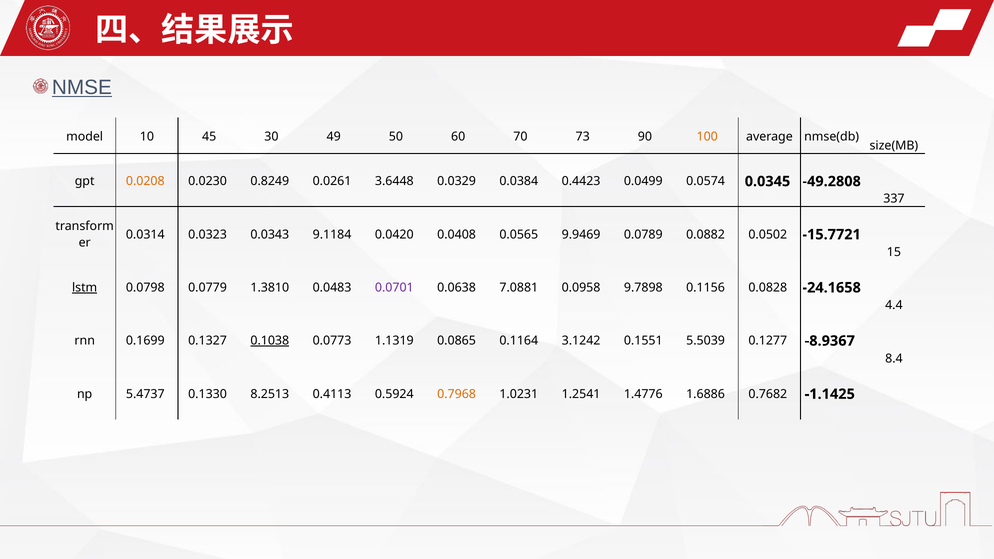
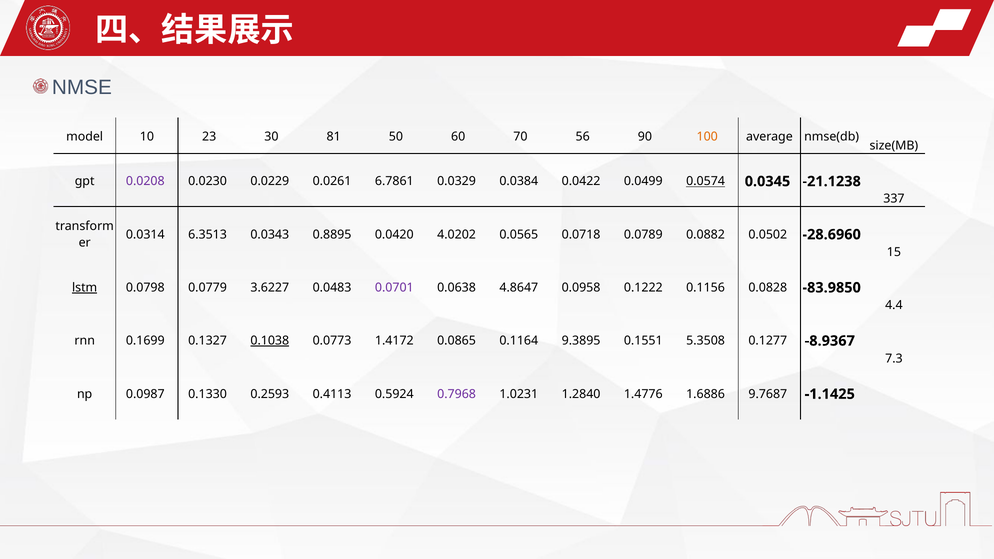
NMSE underline: present -> none (82, 88)
45: 45 -> 23 (209, 137)
49: 49 -> 81 (334, 137)
73: 73 -> 56 (583, 137)
0.0208 colour: orange -> purple (145, 181)
0.8249: 0.8249 -> 0.0229 (270, 181)
3.6448: 3.6448 -> 6.7861 (394, 181)
0.4423: 0.4423 -> 0.0422 (581, 181)
0.0574 underline: none -> present (706, 181)
-49.2808: -49.2808 -> -21.1238 (832, 181)
0.0323: 0.0323 -> 6.3513 (208, 234)
9.1184: 9.1184 -> 0.8895 (332, 234)
0.0408: 0.0408 -> 4.0202 (457, 234)
9.9469: 9.9469 -> 0.0718 (581, 234)
-15.7721: -15.7721 -> -28.6960 (832, 235)
1.3810: 1.3810 -> 3.6227 (270, 288)
7.0881: 7.0881 -> 4.8647 (519, 288)
9.7898: 9.7898 -> 0.1222 (643, 288)
-24.1658: -24.1658 -> -83.9850 (832, 288)
1.1319: 1.1319 -> 1.4172 (394, 341)
3.1242: 3.1242 -> 9.3895 (581, 341)
5.5039: 5.5039 -> 5.3508 (706, 341)
8.4: 8.4 -> 7.3 (894, 358)
5.4737: 5.4737 -> 0.0987 (145, 394)
8.2513: 8.2513 -> 0.2593 (270, 394)
0.7968 colour: orange -> purple (457, 394)
1.2541: 1.2541 -> 1.2840 (581, 394)
0.7682: 0.7682 -> 9.7687 (768, 394)
